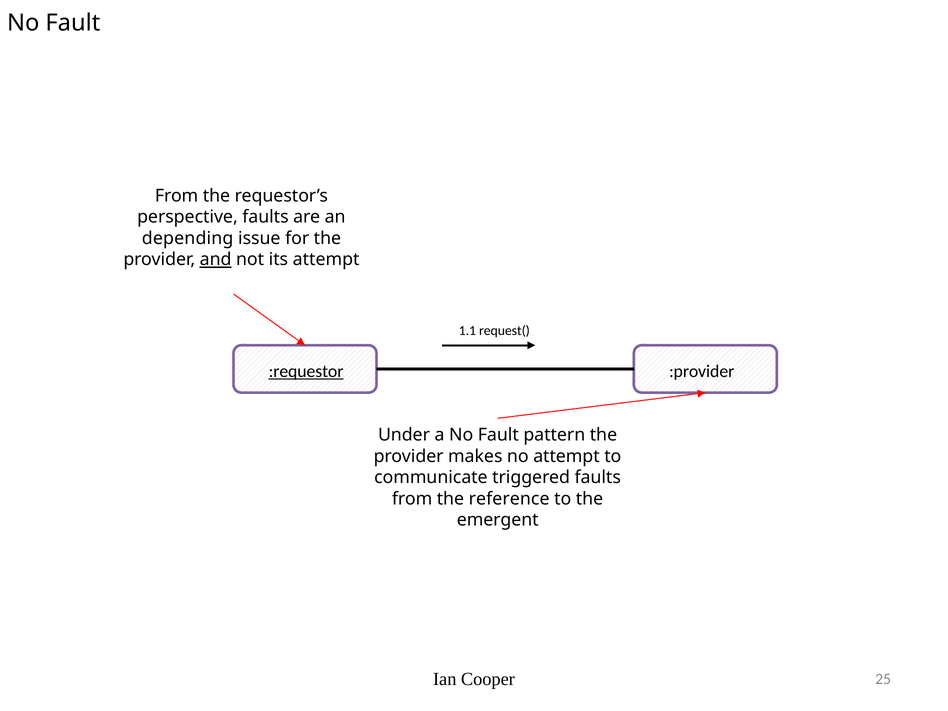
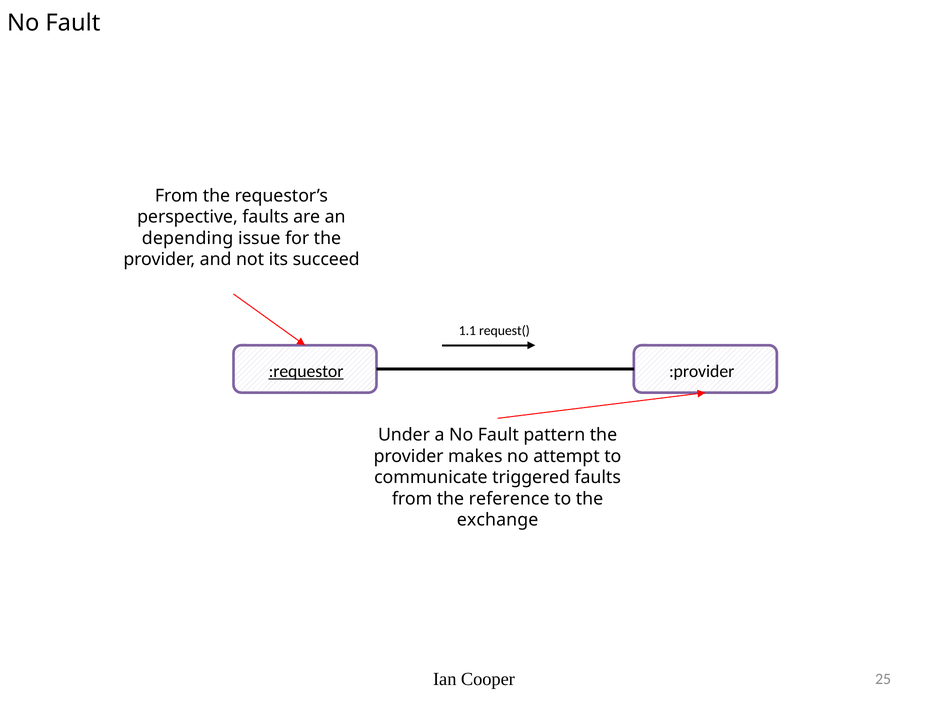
and underline: present -> none (216, 260)
its attempt: attempt -> succeed (326, 260)
emergent: emergent -> exchange (498, 520)
